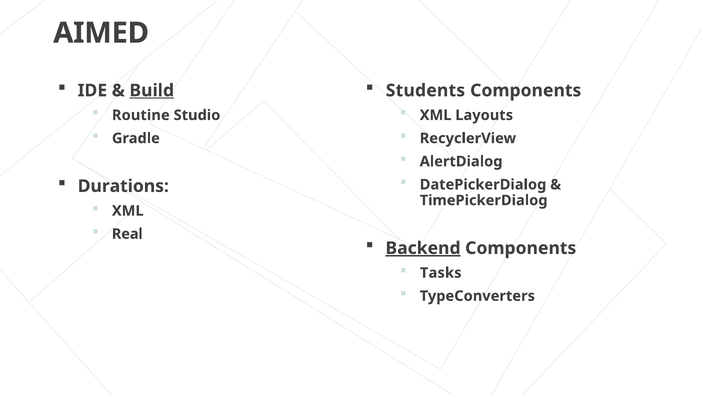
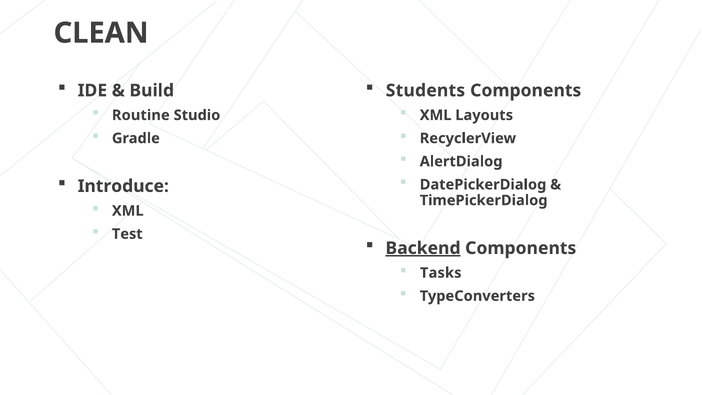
AIMED: AIMED -> CLEAN (101, 33)
Build underline: present -> none (152, 90)
Durations: Durations -> Introduce (123, 186)
Real: Real -> Test (127, 234)
